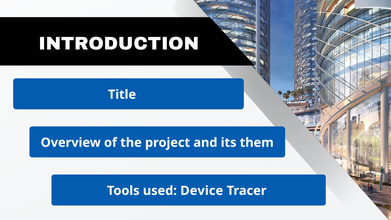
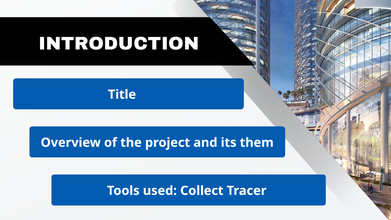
Device: Device -> Collect (202, 191)
